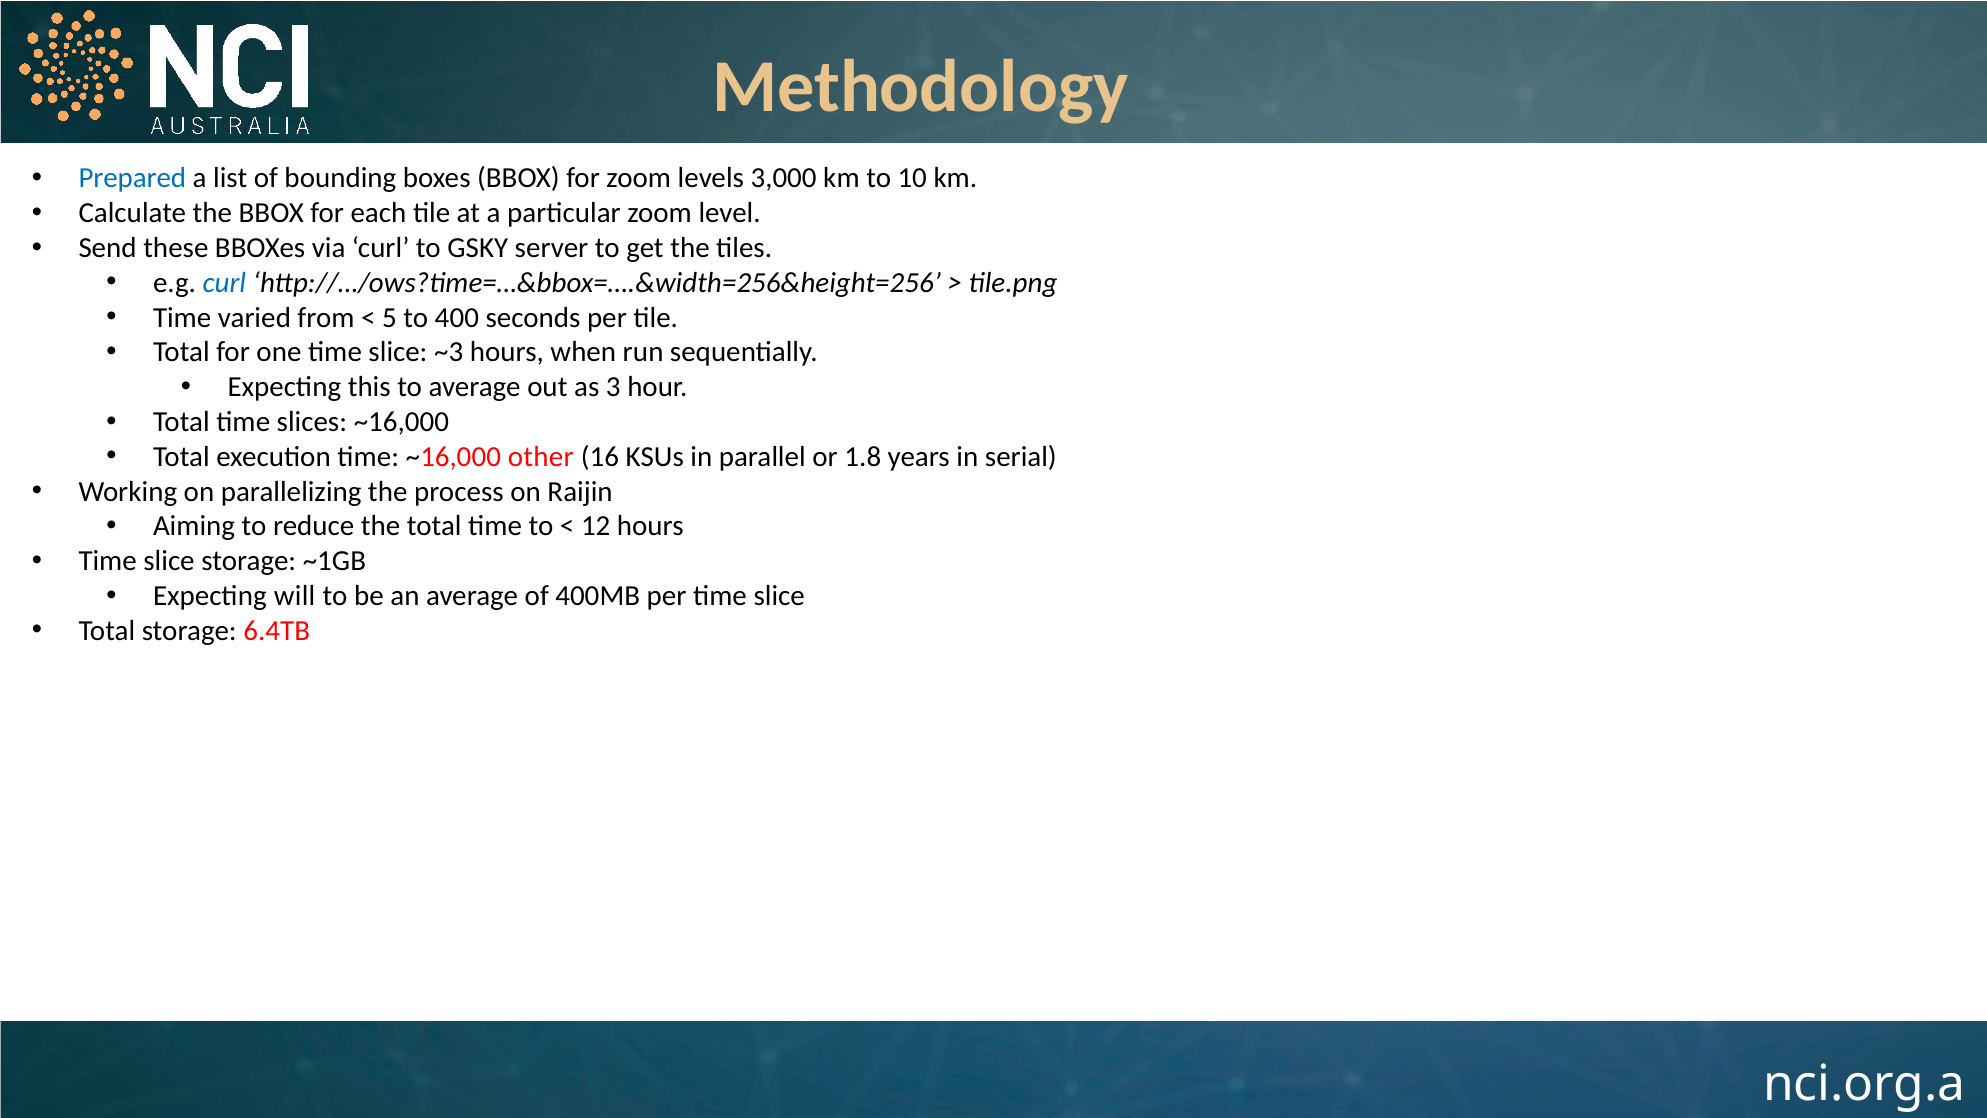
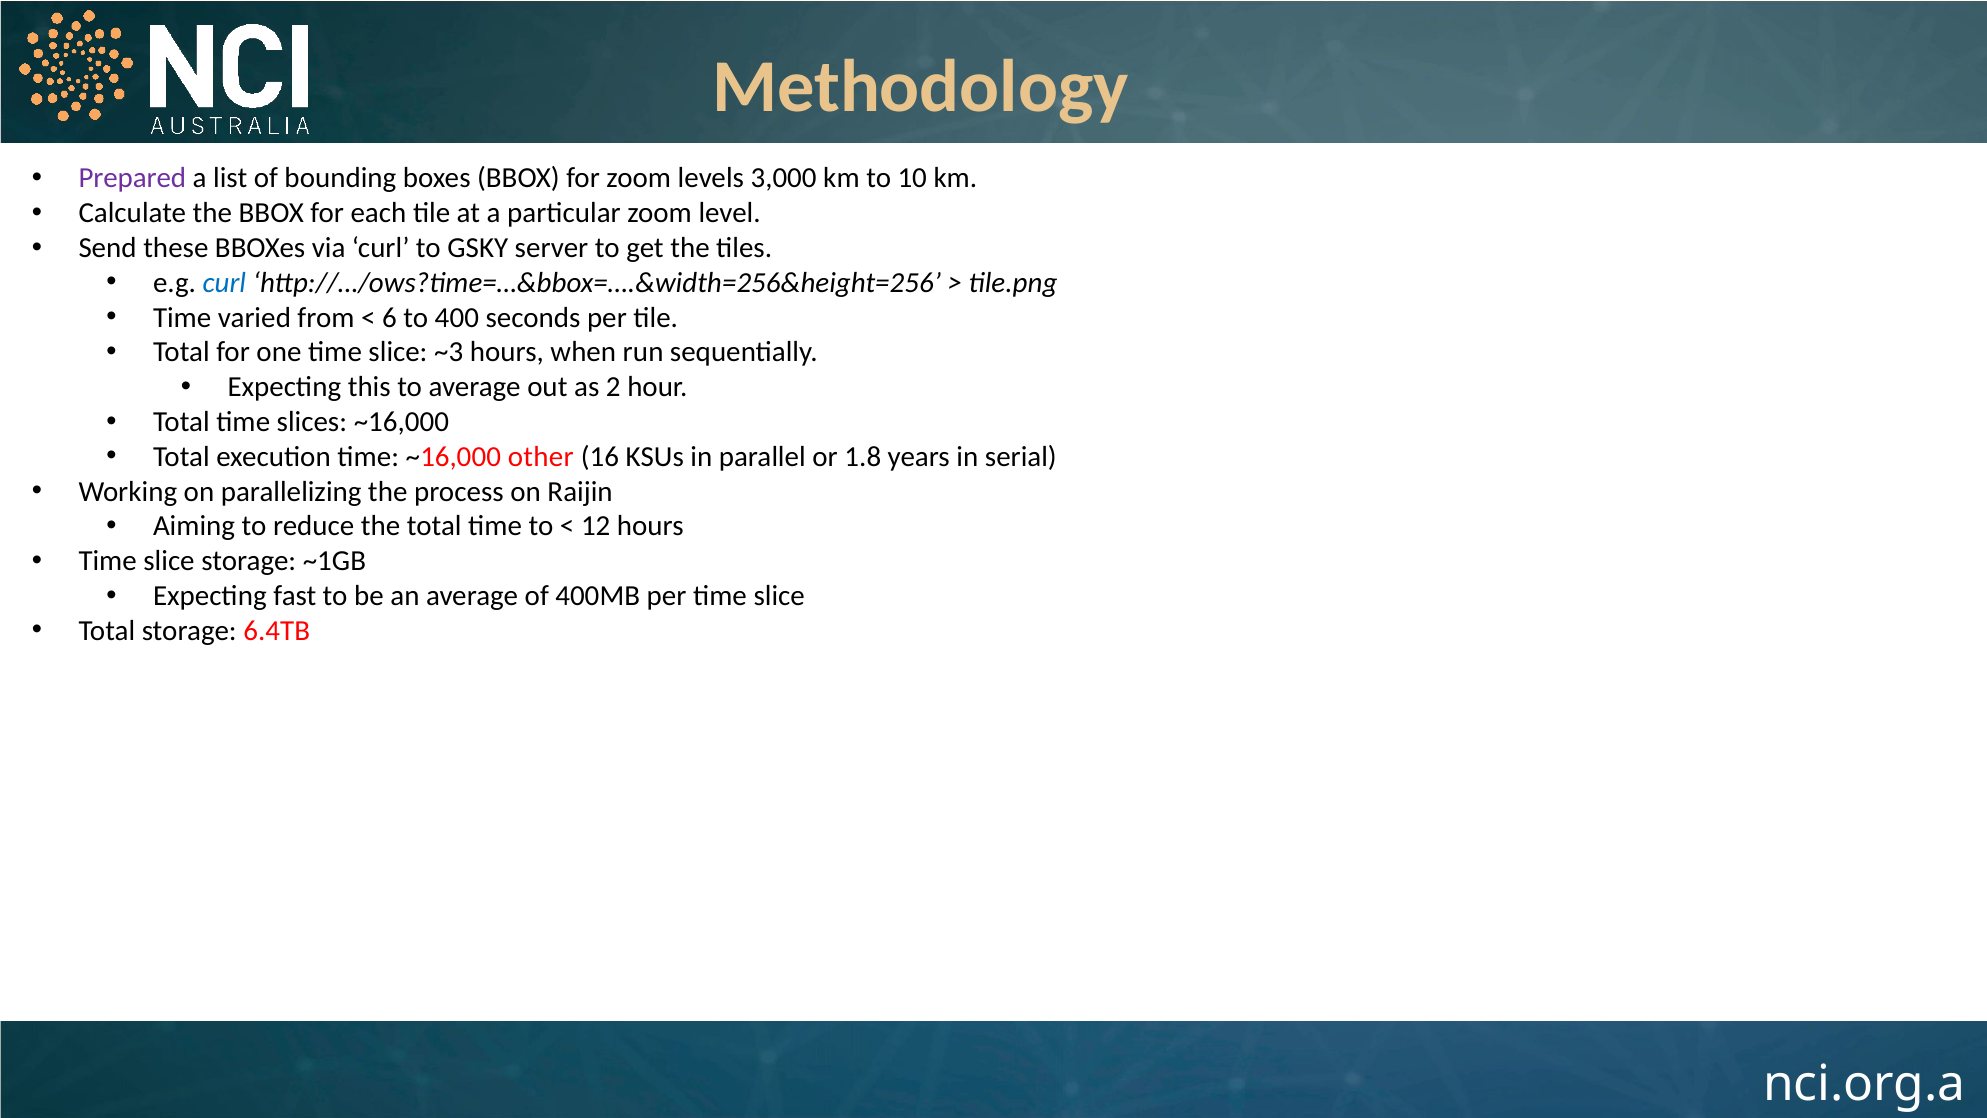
Prepared colour: blue -> purple (132, 178)
5: 5 -> 6 (389, 318)
3: 3 -> 2 (613, 387)
will: will -> fast (295, 596)
